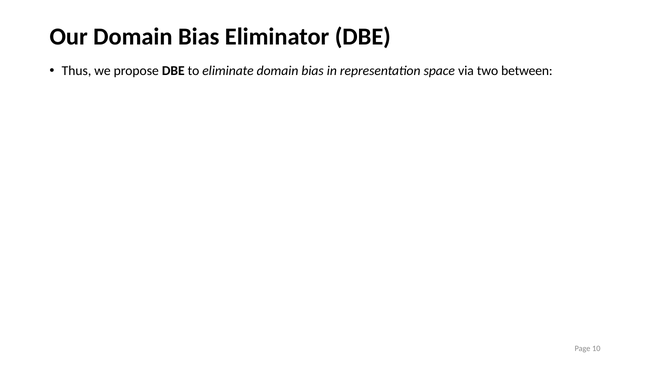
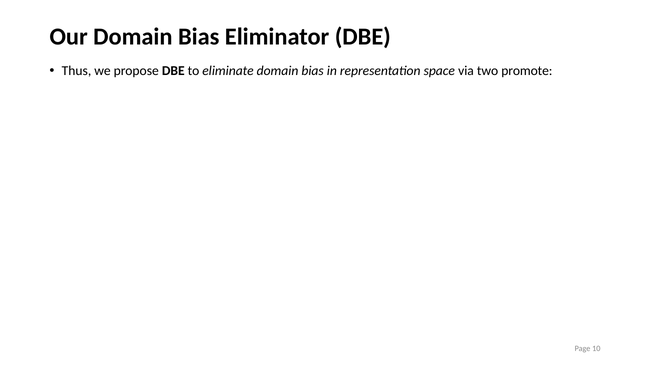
between: between -> promote (527, 71)
